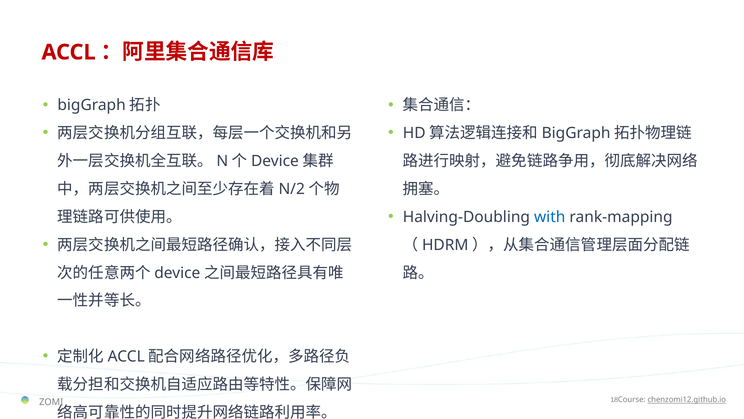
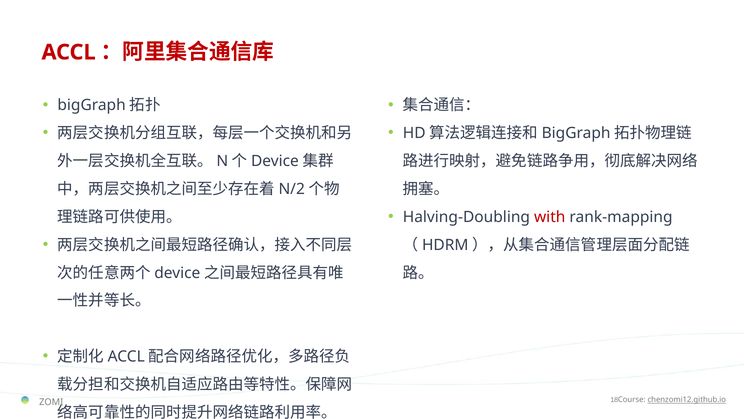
with colour: blue -> red (550, 217)
